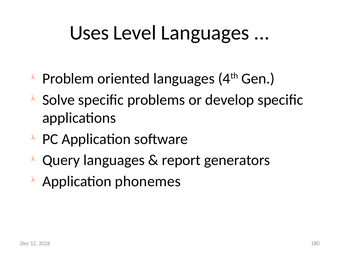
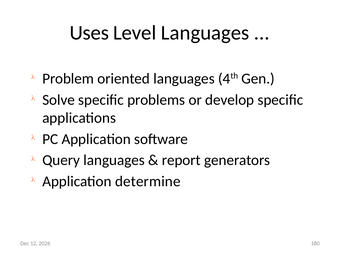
phonemes: phonemes -> determine (148, 181)
